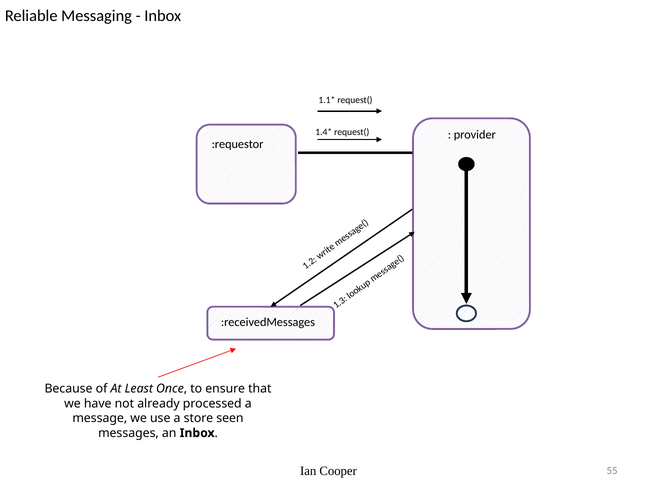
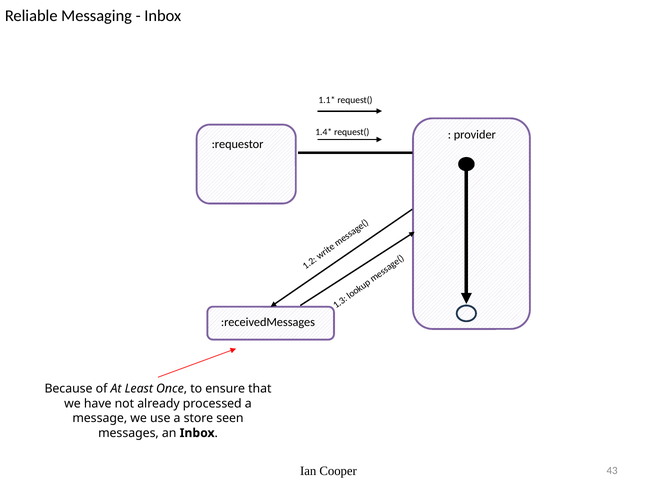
55: 55 -> 43 (612, 470)
